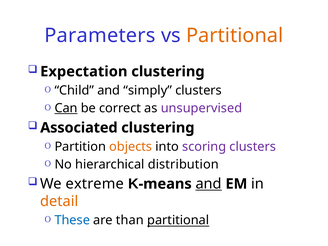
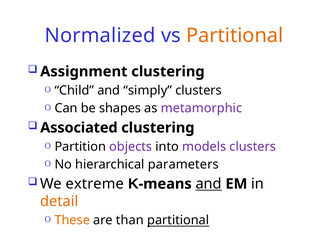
Parameters: Parameters -> Normalized (100, 36)
Expectation: Expectation -> Assignment (84, 72)
Can underline: present -> none (66, 108)
correct: correct -> shapes (120, 108)
unsupervised: unsupervised -> metamorphic (201, 108)
objects colour: orange -> purple (131, 147)
scoring: scoring -> models (204, 147)
distribution: distribution -> parameters (183, 164)
These colour: blue -> orange (72, 220)
